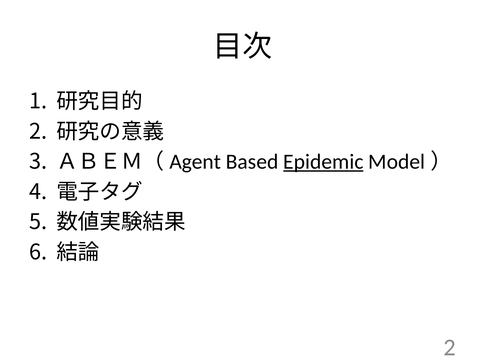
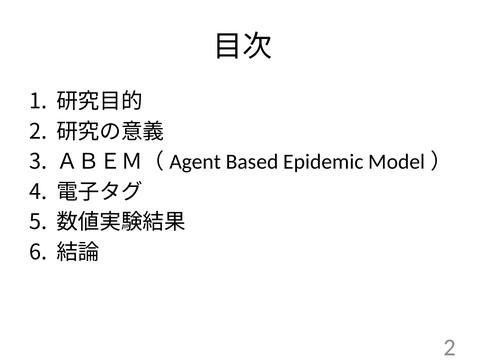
Epidemic underline: present -> none (323, 162)
